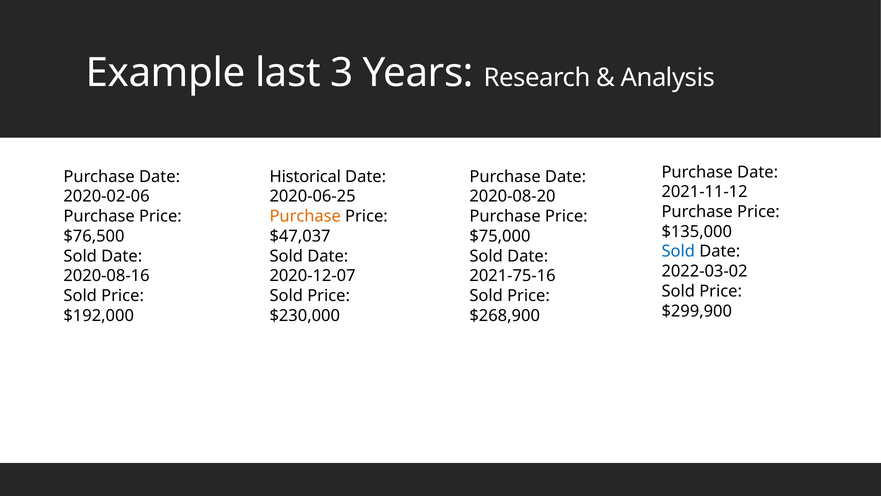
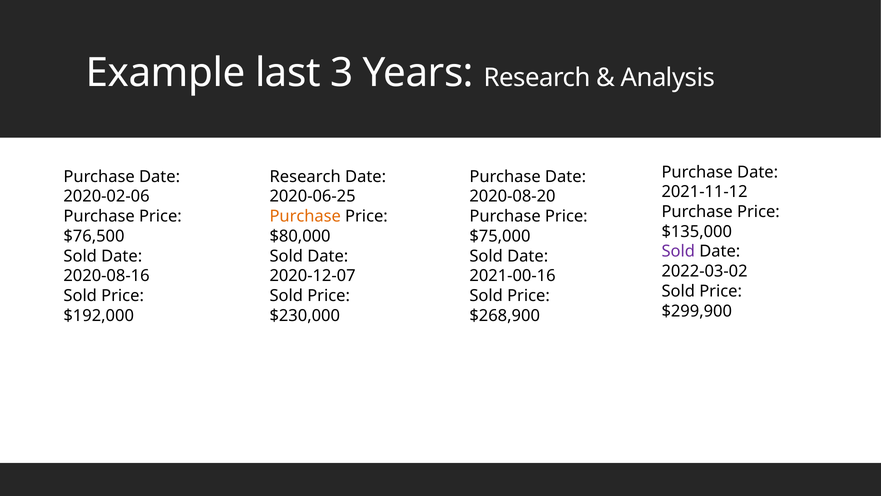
Historical: Historical -> Research (305, 177)
$47,037: $47,037 -> $80,000 (300, 236)
Sold colour: blue -> purple (678, 251)
2021-75-16: 2021-75-16 -> 2021-00-16 (513, 276)
